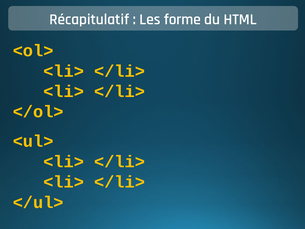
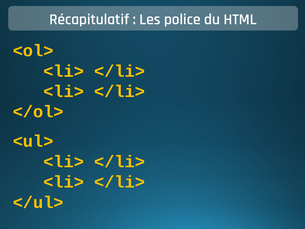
forme: forme -> police (182, 19)
